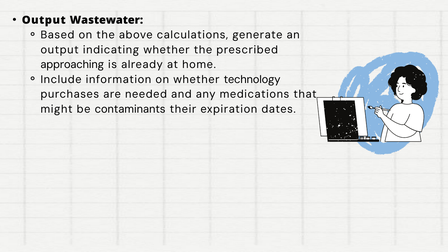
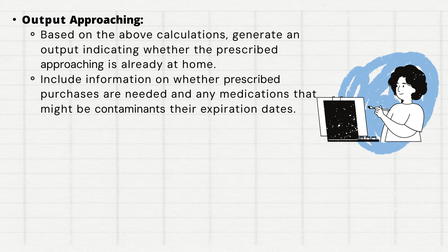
Output Wastewater: Wastewater -> Approaching (107, 20)
whether technology: technology -> prescribed (252, 79)
